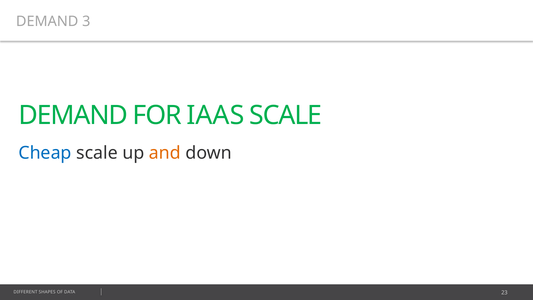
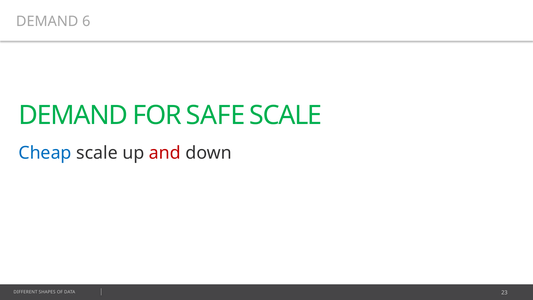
3: 3 -> 6 (86, 21)
IAAS: IAAS -> SAFE (216, 115)
and colour: orange -> red (165, 153)
